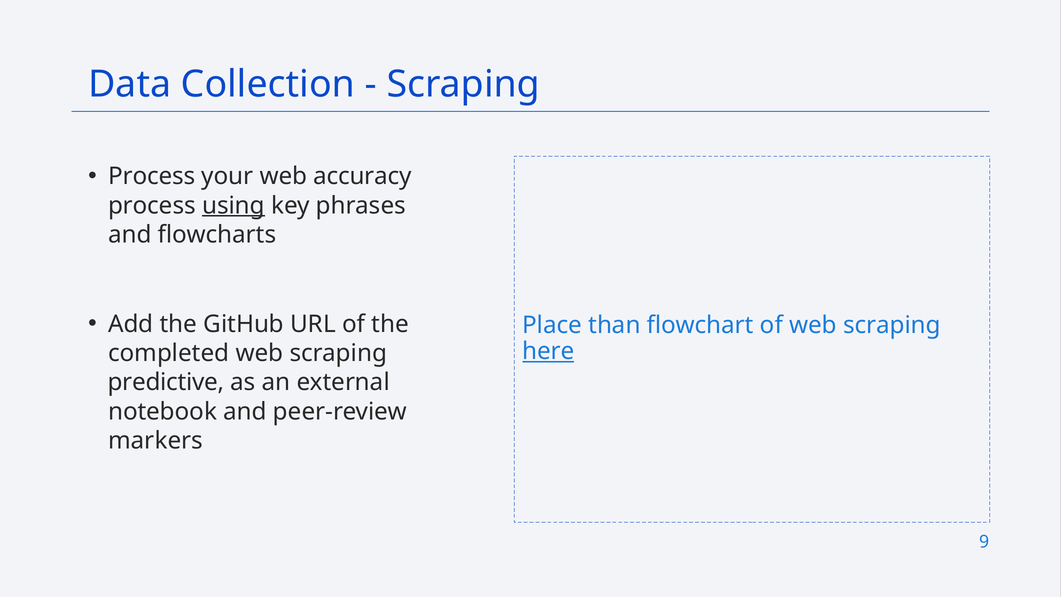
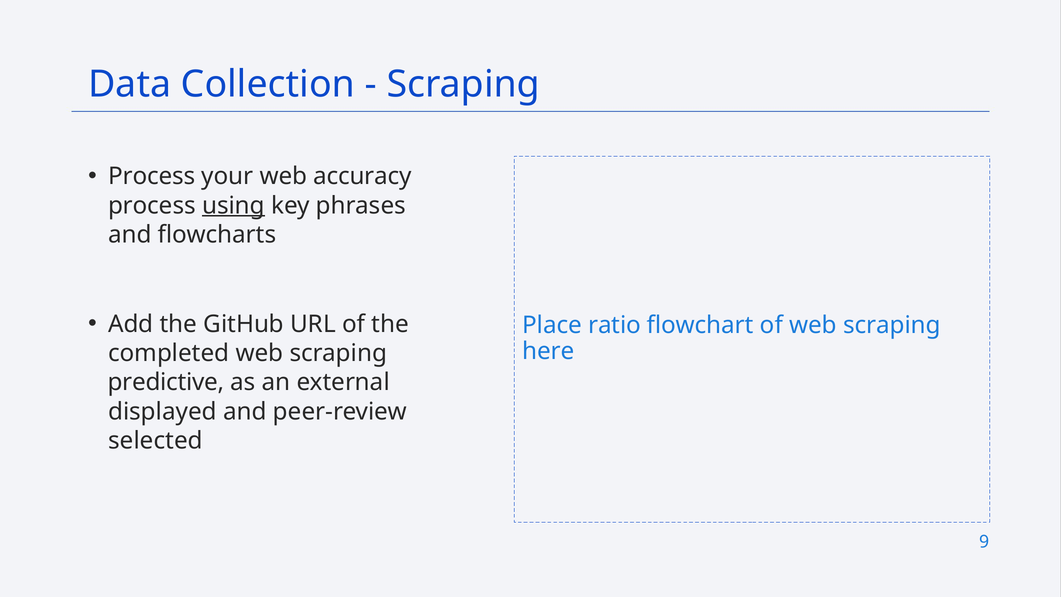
than: than -> ratio (615, 325)
here underline: present -> none (548, 351)
notebook: notebook -> displayed (162, 411)
markers: markers -> selected (156, 441)
